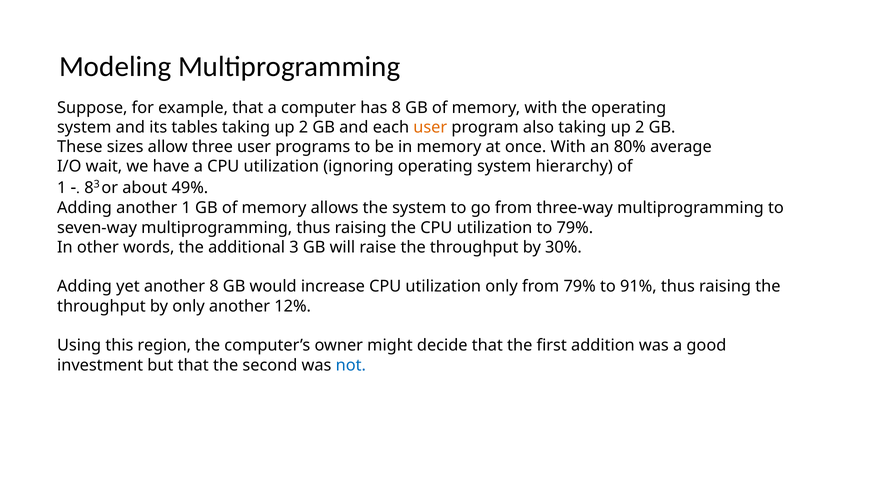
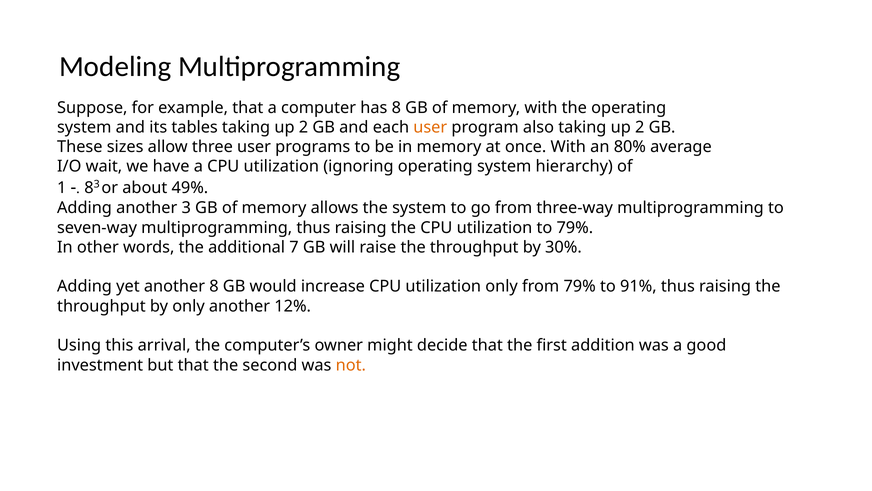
another 1: 1 -> 3 (186, 208)
additional 3: 3 -> 7 (294, 247)
region: region -> arrival (164, 345)
not colour: blue -> orange (351, 365)
